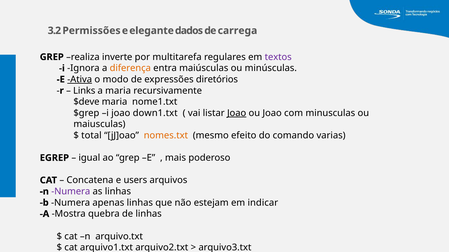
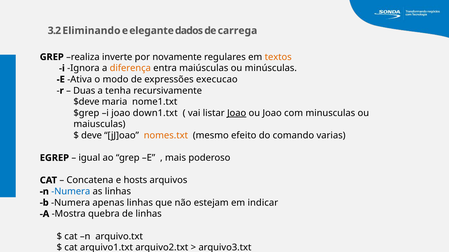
Permissões: Permissões -> Eliminando (91, 31)
multitarefa: multitarefa -> novamente (177, 57)
textos colour: purple -> orange (278, 57)
Ativa underline: present -> none (80, 80)
diretórios: diretórios -> execucao (217, 80)
Links: Links -> Duas (84, 91)
a maria: maria -> tenha (118, 91)
total: total -> deve (92, 136)
users: users -> hosts (135, 181)
Numera colour: purple -> blue (71, 192)
